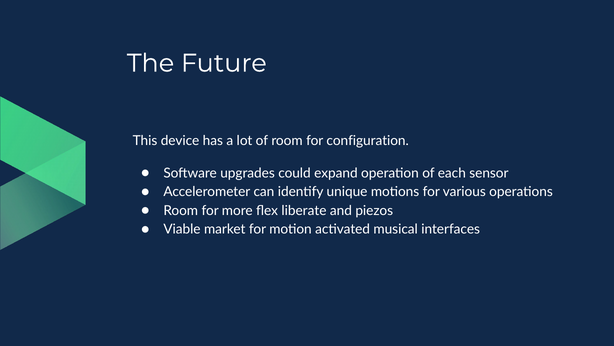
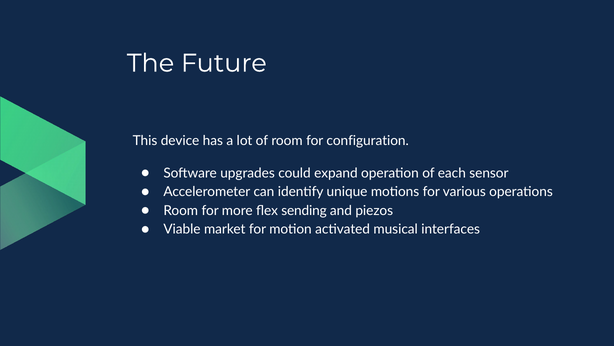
liberate: liberate -> sending (304, 210)
